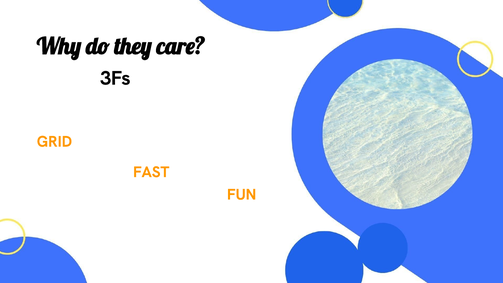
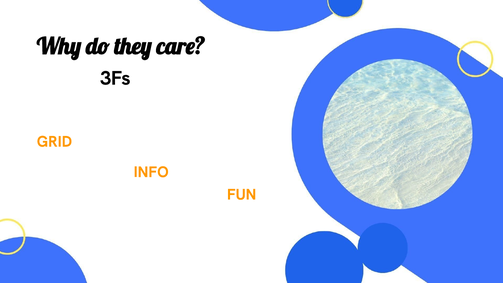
FAST: FAST -> INFO (151, 172)
